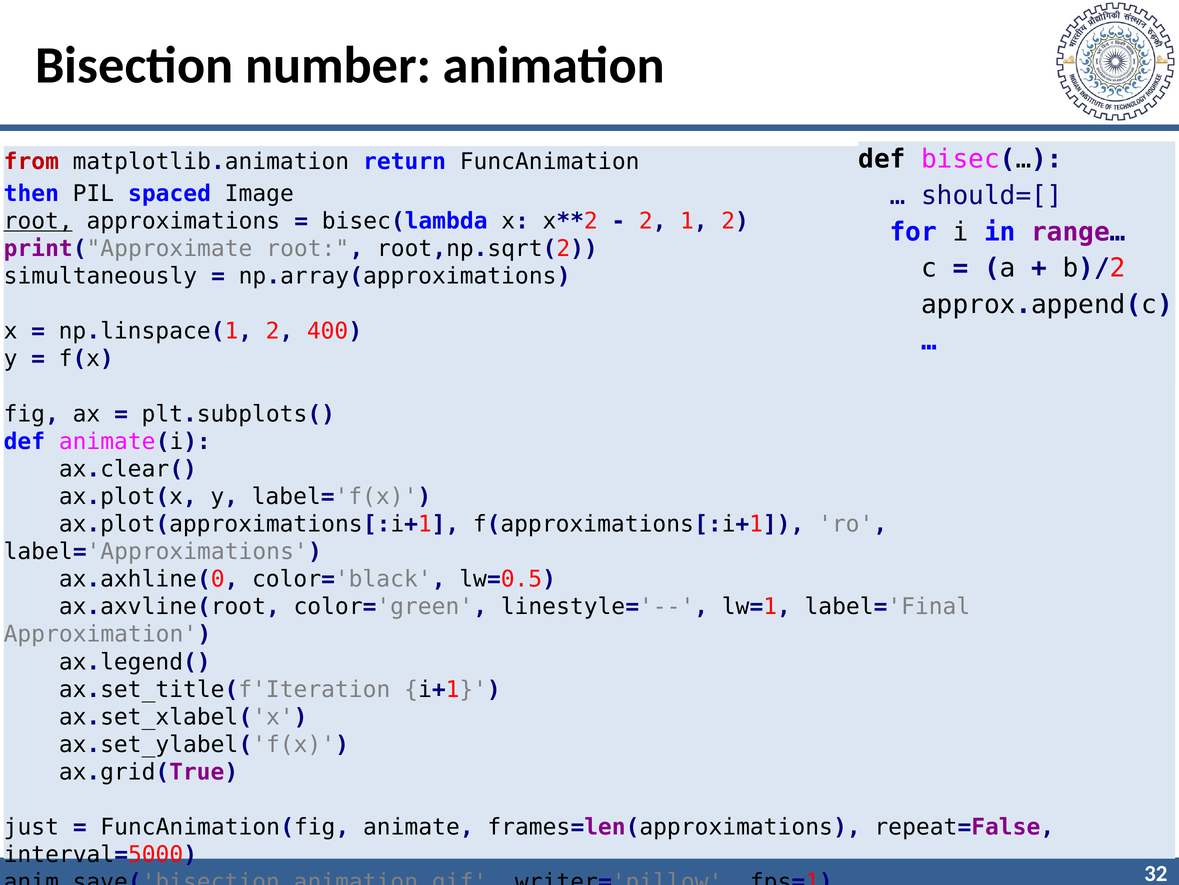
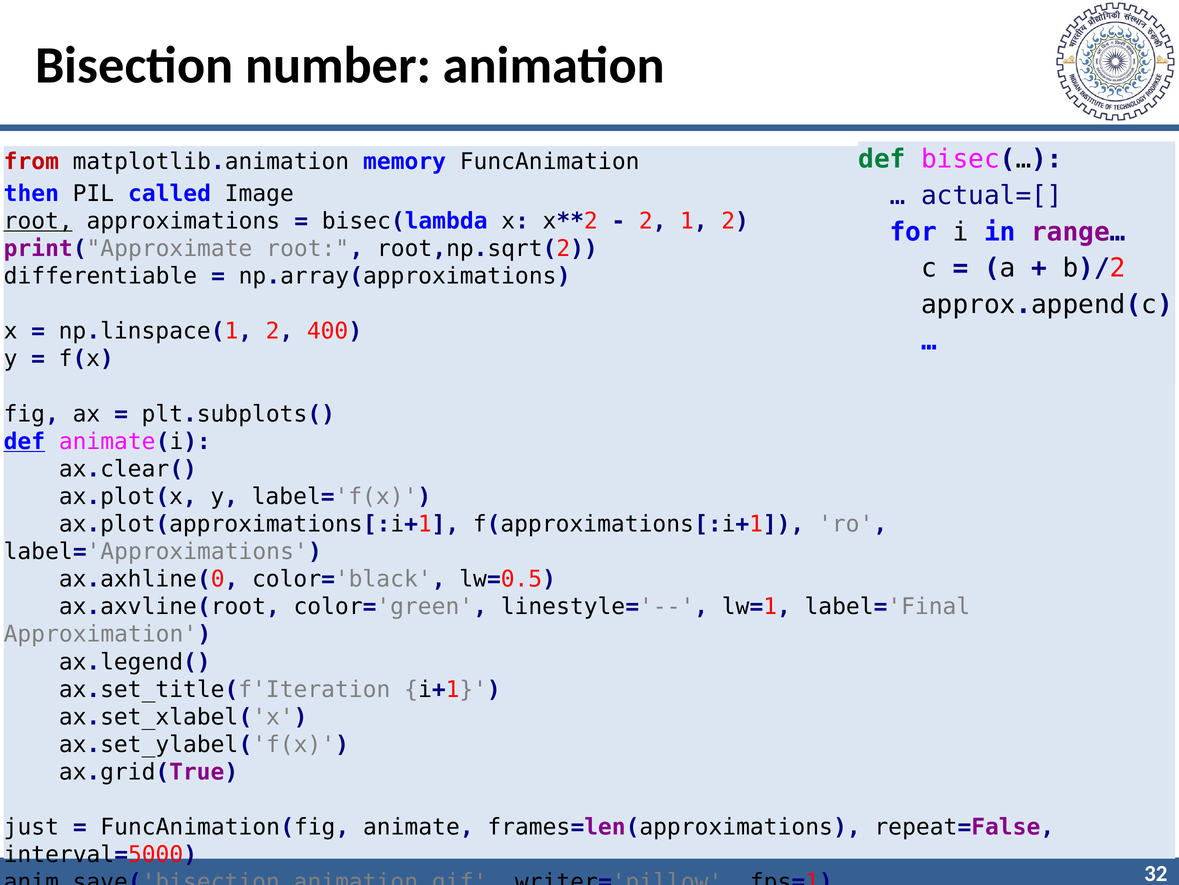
def colour: black -> green (882, 159)
return: return -> memory (405, 161)
spaced: spaced -> called (170, 193)
should=[: should=[ -> actual=[ (992, 195)
simultaneously: simultaneously -> differentiable (100, 276)
def underline: none -> present (24, 441)
